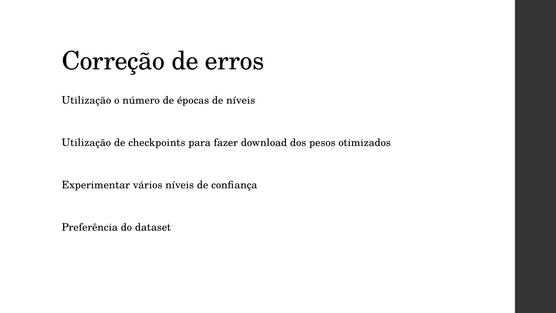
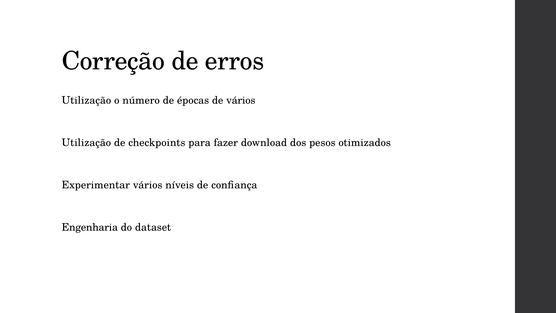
de níveis: níveis -> vários (241, 100)
Preferência: Preferência -> Engenharia (90, 227)
